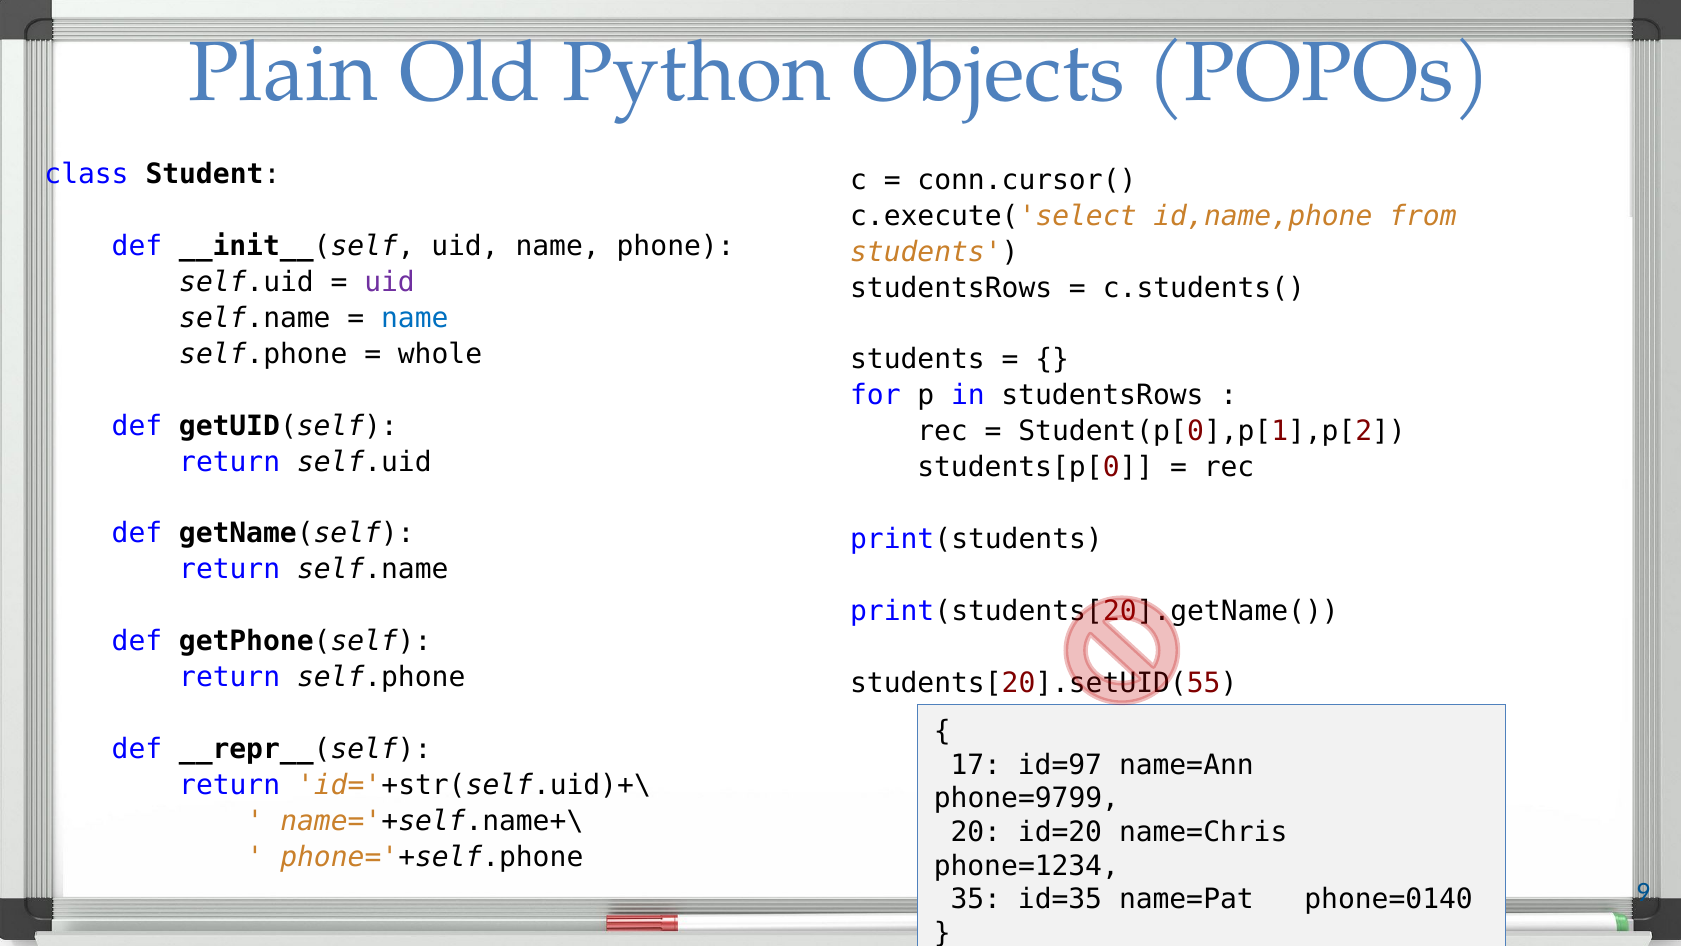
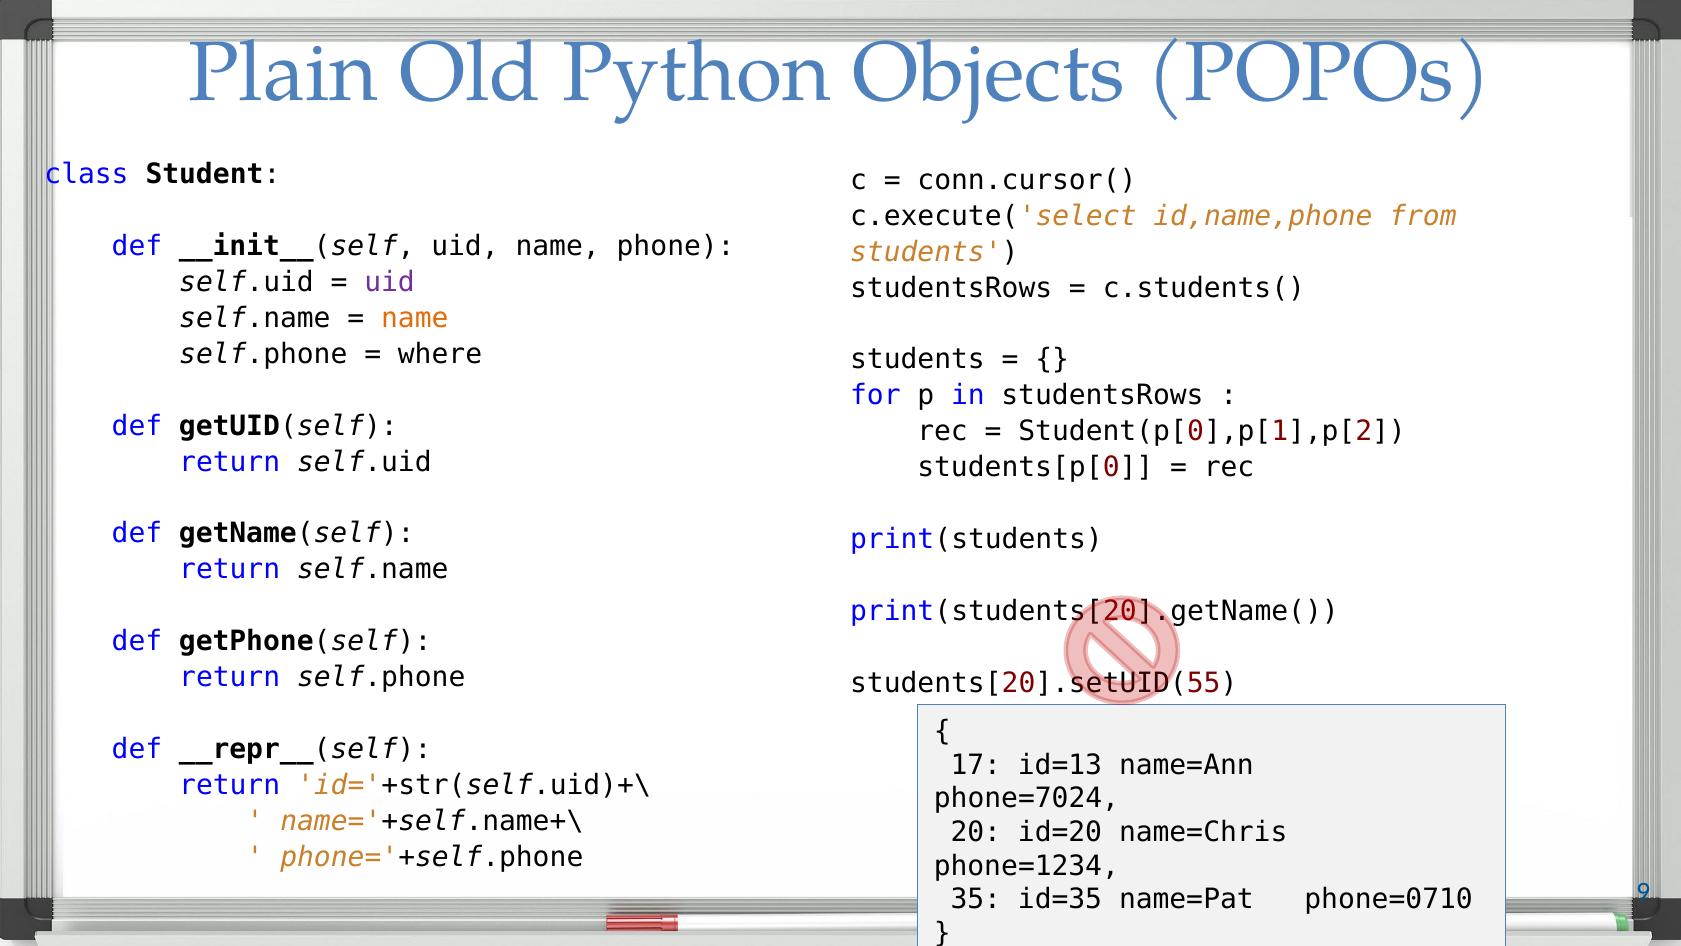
name colour: blue -> orange (415, 318)
whole: whole -> where (440, 354)
id=97: id=97 -> id=13 (1060, 765)
phone=9799: phone=9799 -> phone=7024 (1026, 798)
phone=0140: phone=0140 -> phone=0710 (1389, 899)
